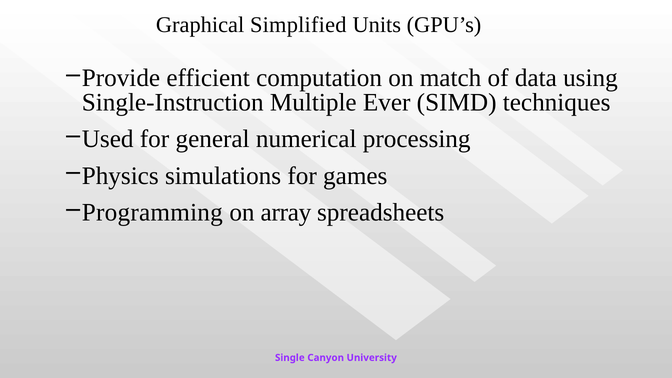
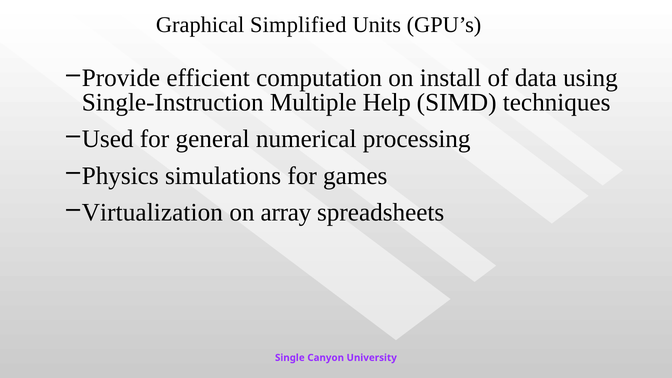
match: match -> install (451, 78)
Ever: Ever -> Help (387, 102)
Programming: Programming -> Virtualization (152, 213)
